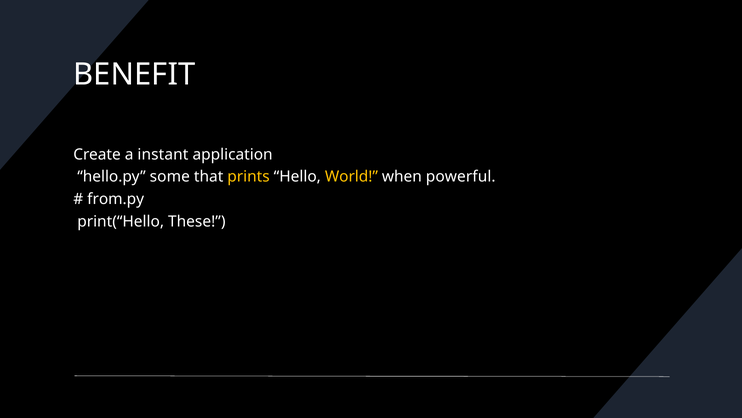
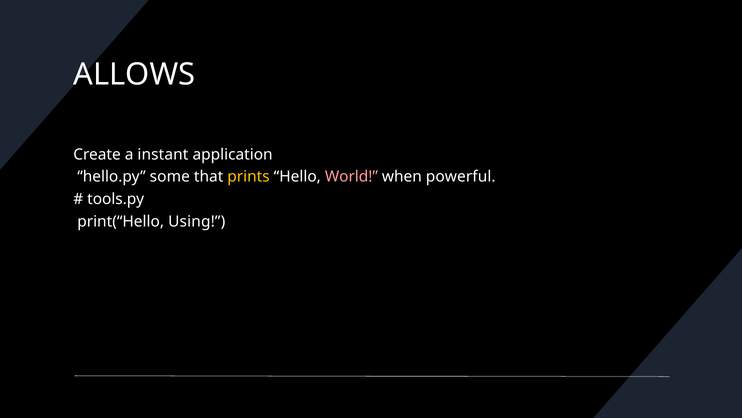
BENEFIT: BENEFIT -> ALLOWS (134, 75)
World colour: yellow -> pink (351, 177)
from.py: from.py -> tools.py (116, 199)
These: These -> Using (197, 221)
